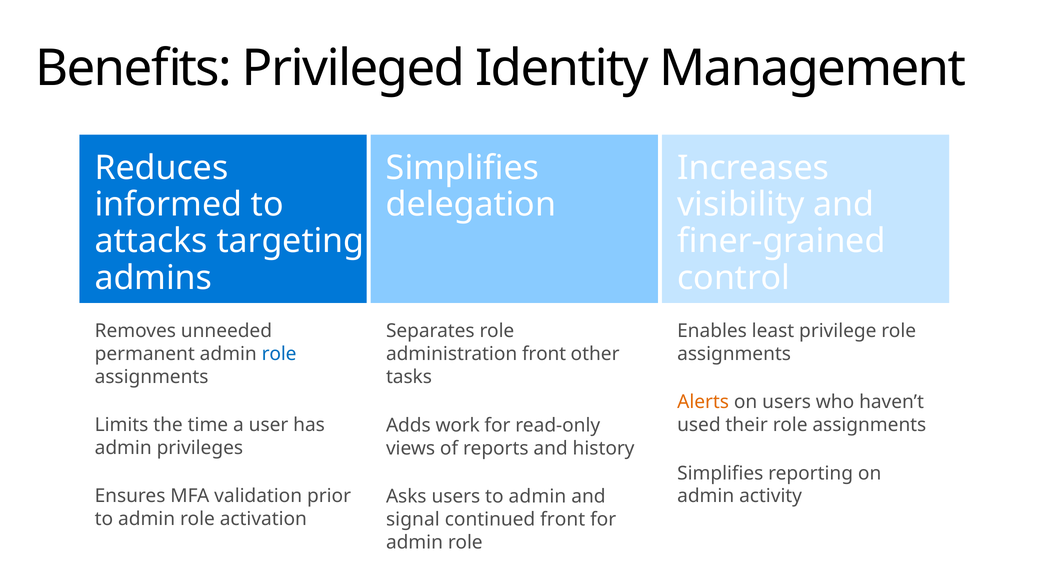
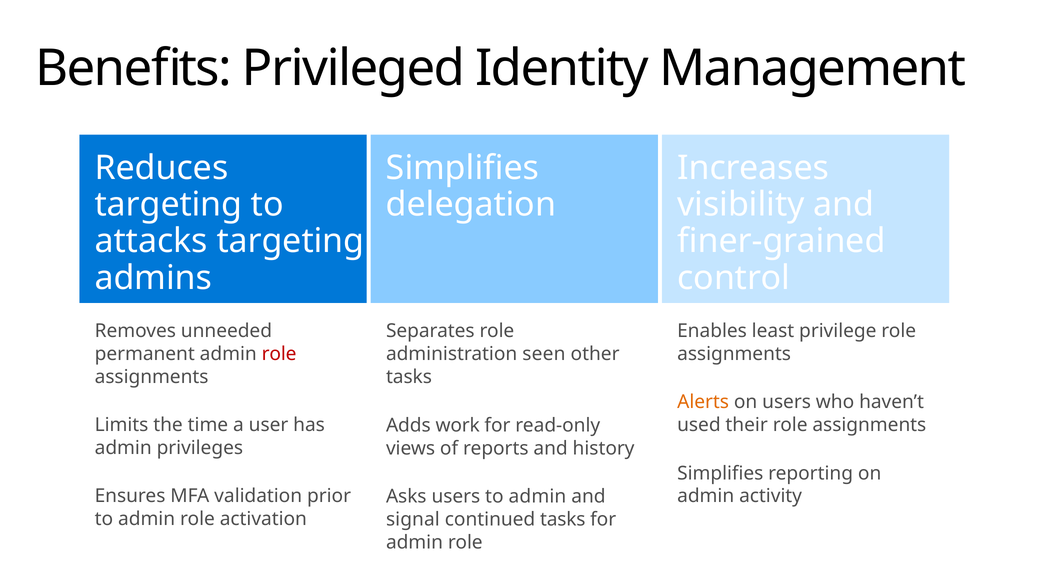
informed: informed -> targeting (168, 205)
role colour: blue -> red (279, 354)
administration front: front -> seen (544, 354)
continued front: front -> tasks (563, 520)
